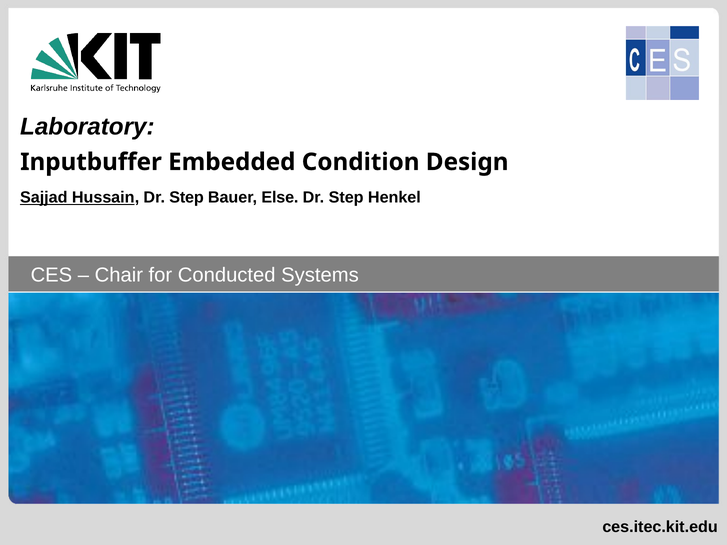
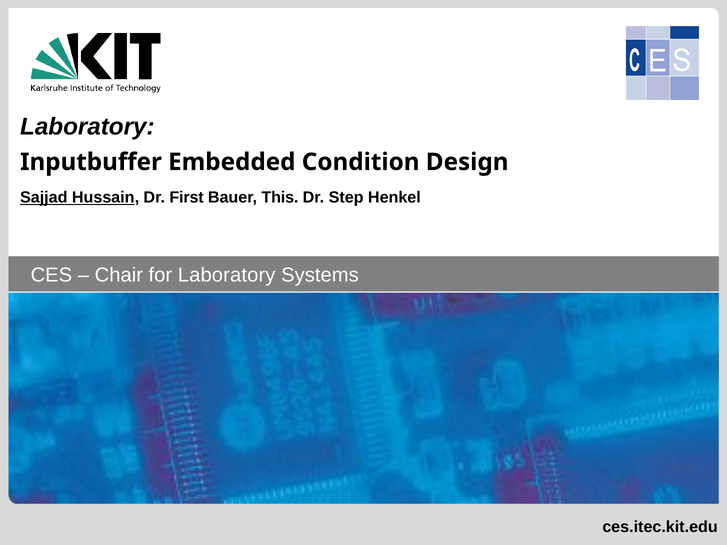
Hussain Dr Step: Step -> First (187, 198)
Else: Else -> This (280, 198)
Conducted: Conducted -> Laboratory (227, 275)
